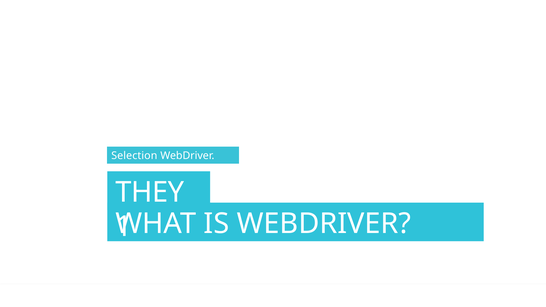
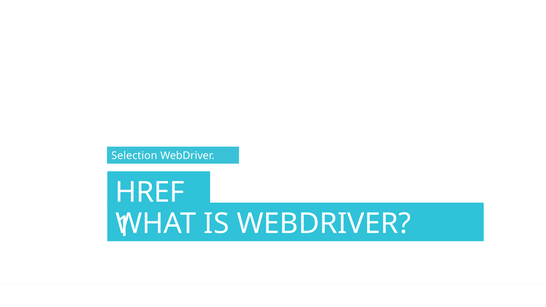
THEY: THEY -> HREF (150, 192)
